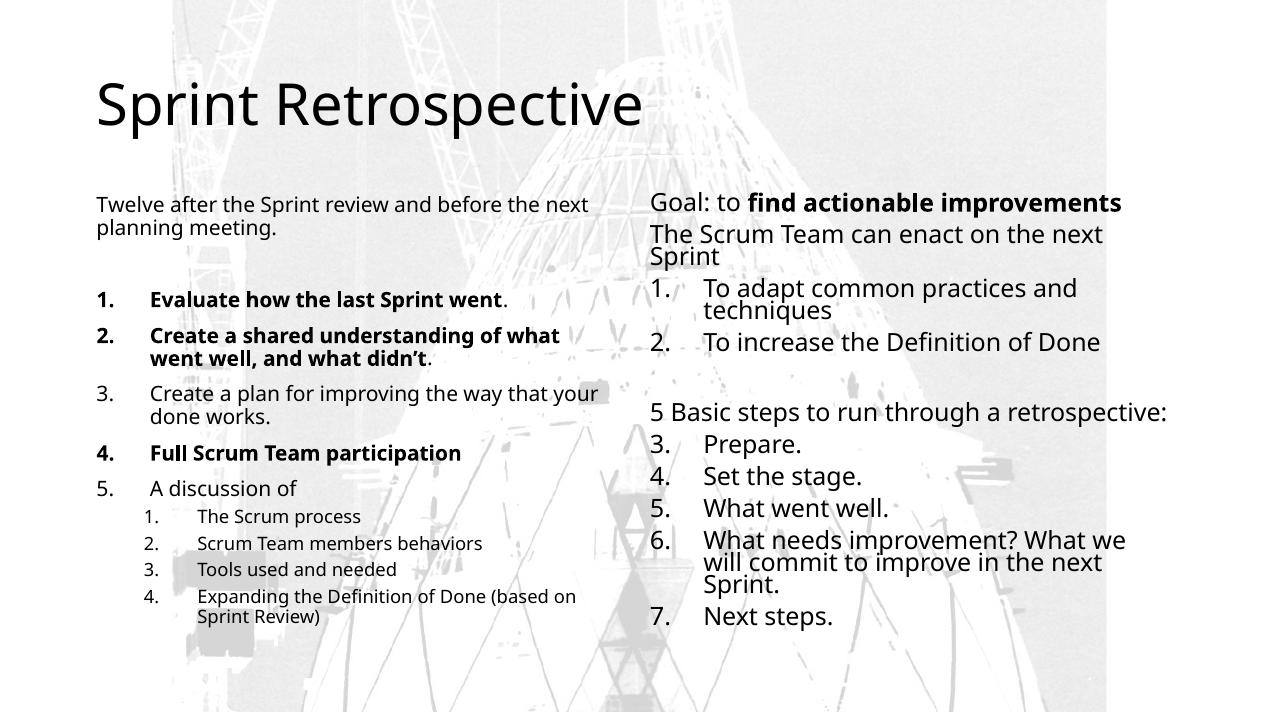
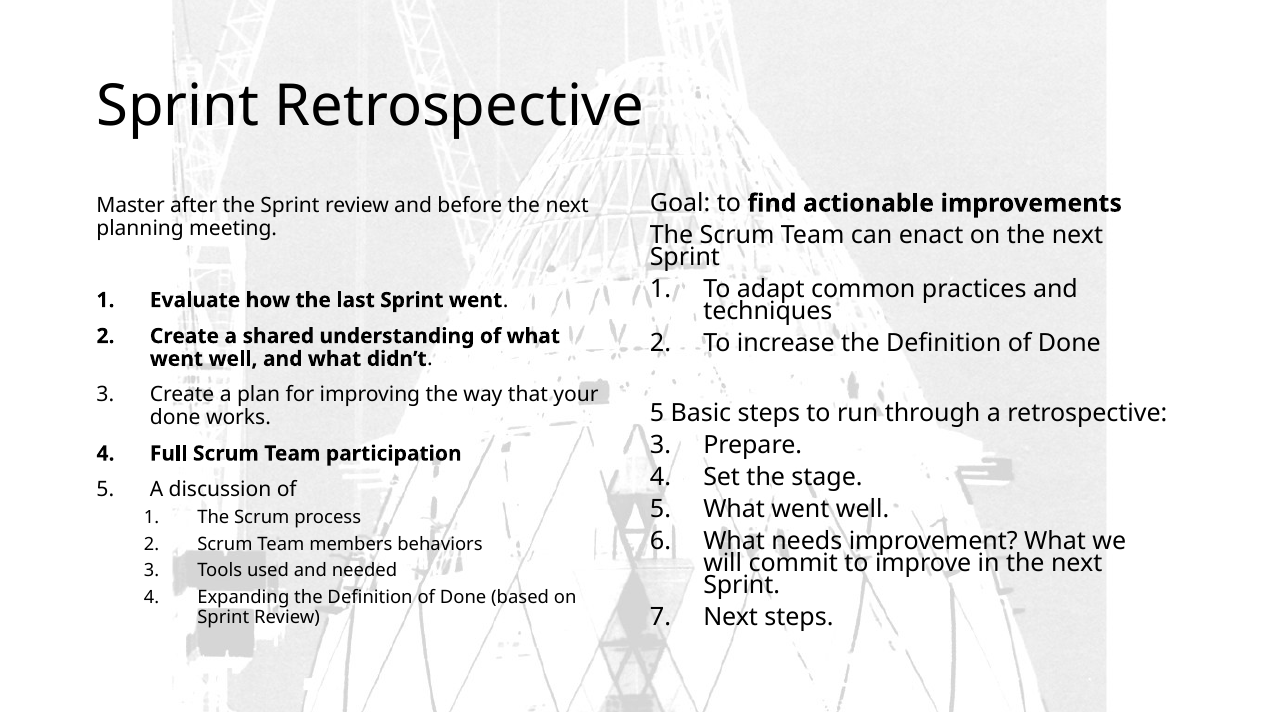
Twelve: Twelve -> Master (131, 205)
